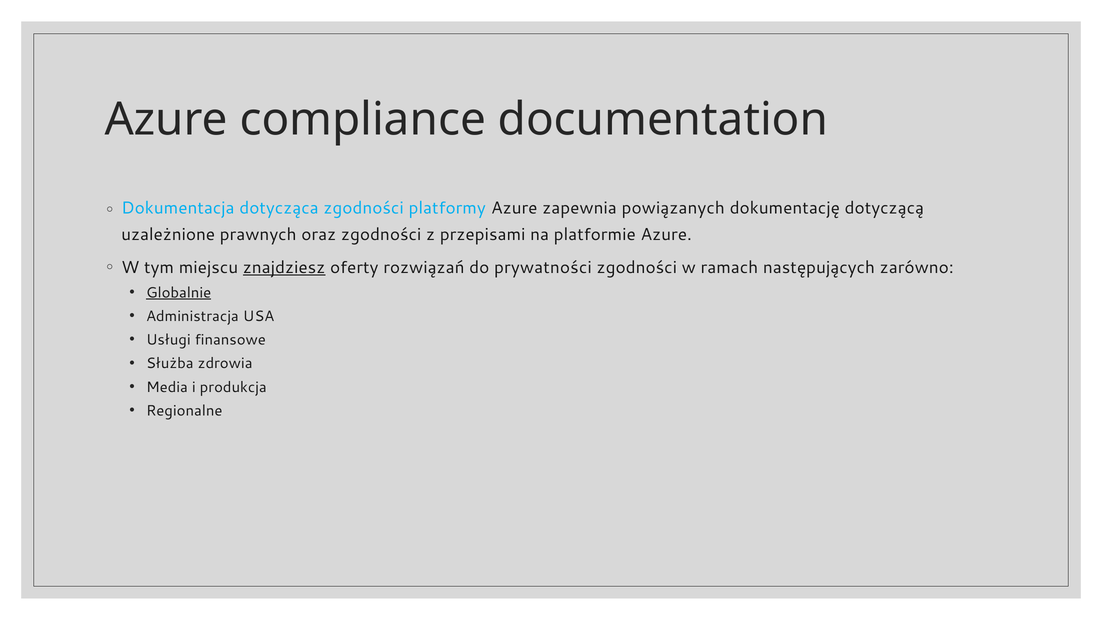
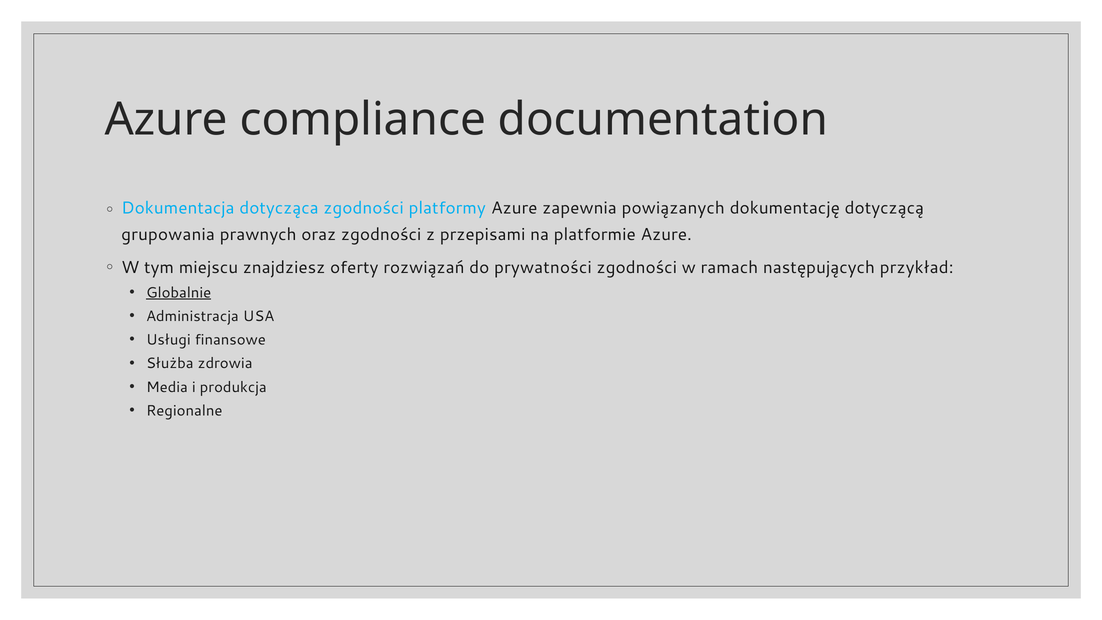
uzależnione: uzależnione -> grupowania (168, 235)
znajdziesz underline: present -> none (284, 268)
zarówno: zarówno -> przykład (917, 268)
